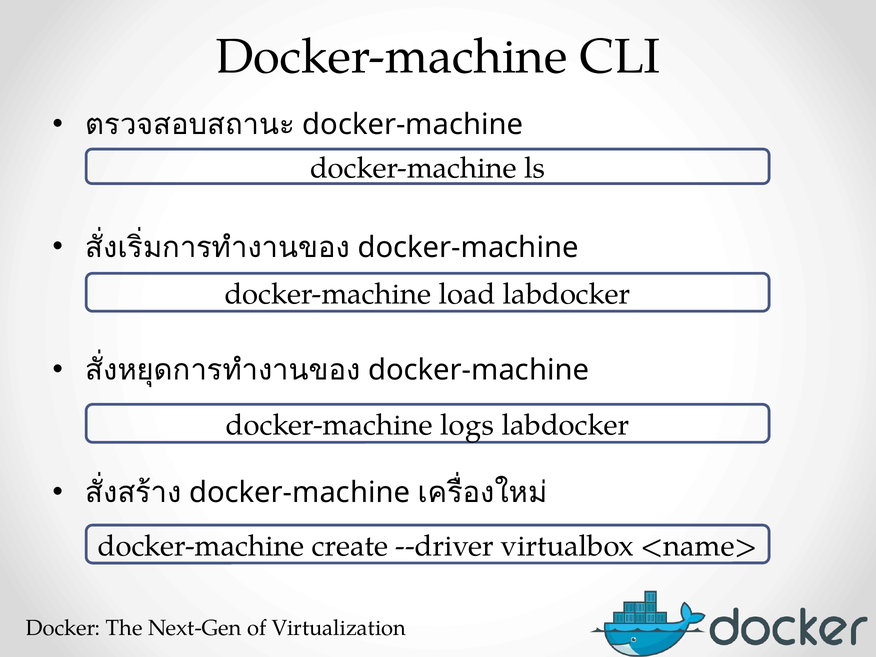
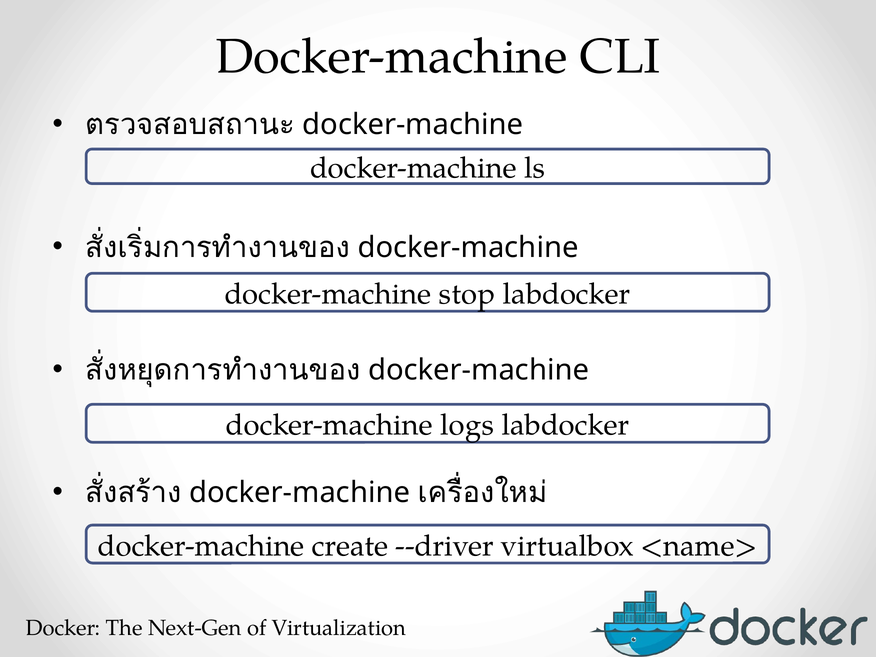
load: load -> stop (467, 294)
